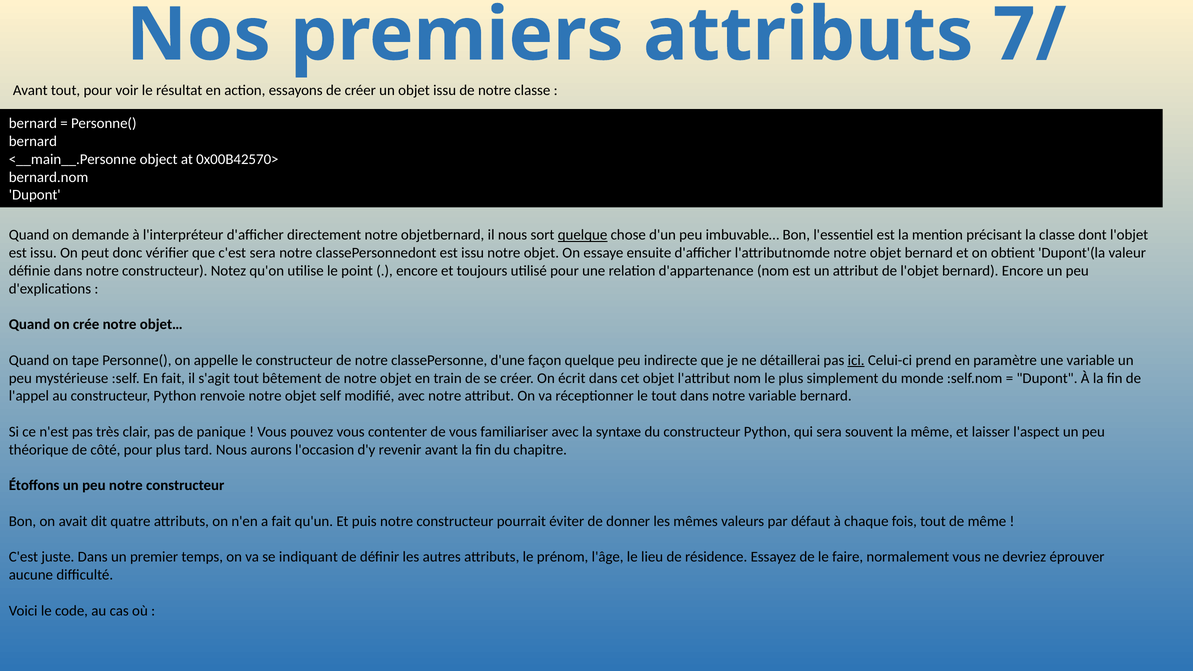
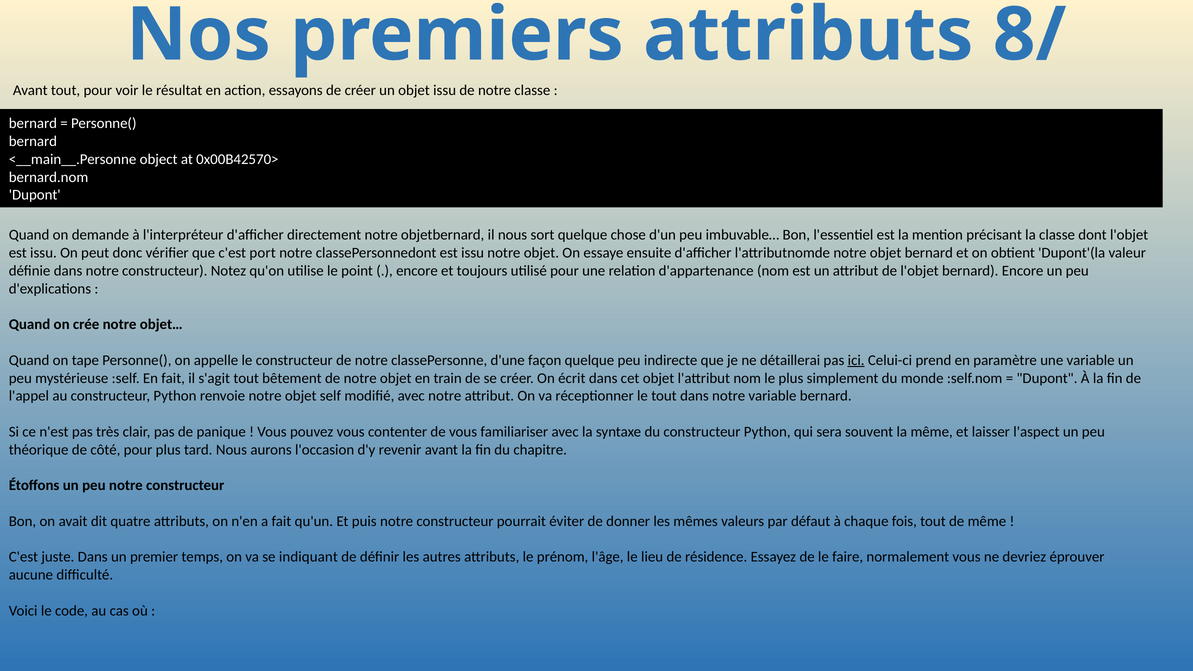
7/: 7/ -> 8/ (1030, 35)
quelque underline: present -> none (583, 235)
c'est sera: sera -> port (263, 253)
